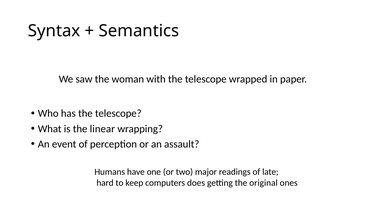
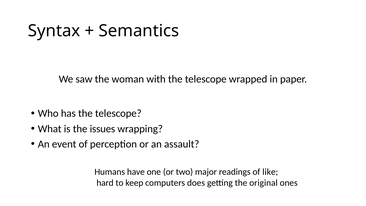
linear: linear -> issues (102, 129)
late: late -> like (270, 172)
